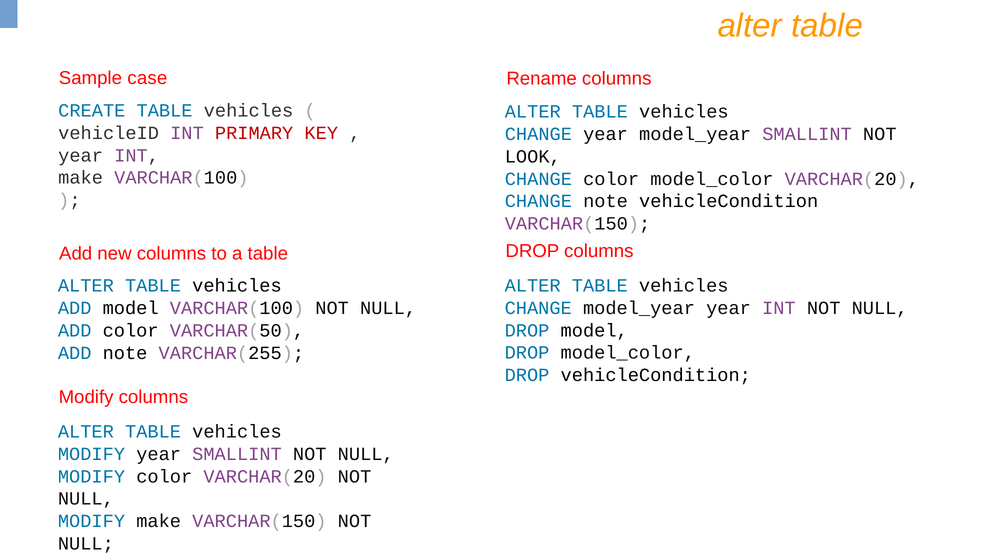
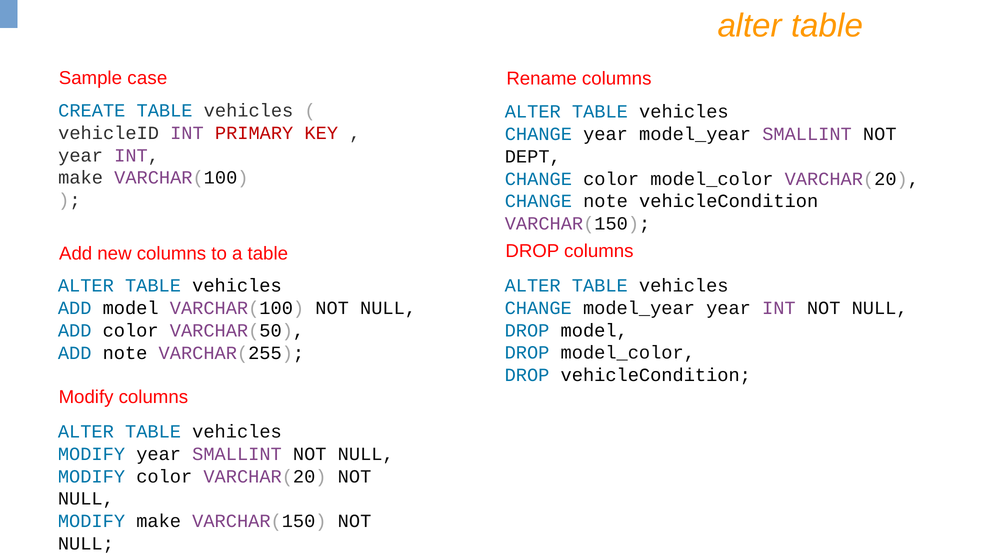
LOOK: LOOK -> DEPT (533, 157)
